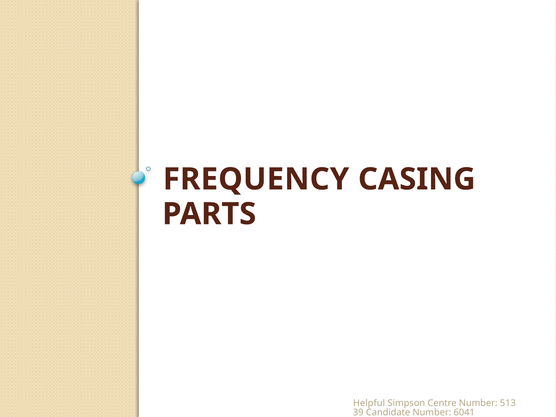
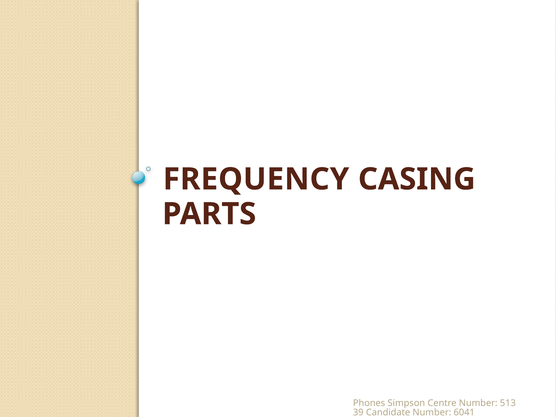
Helpful: Helpful -> Phones (369, 403)
